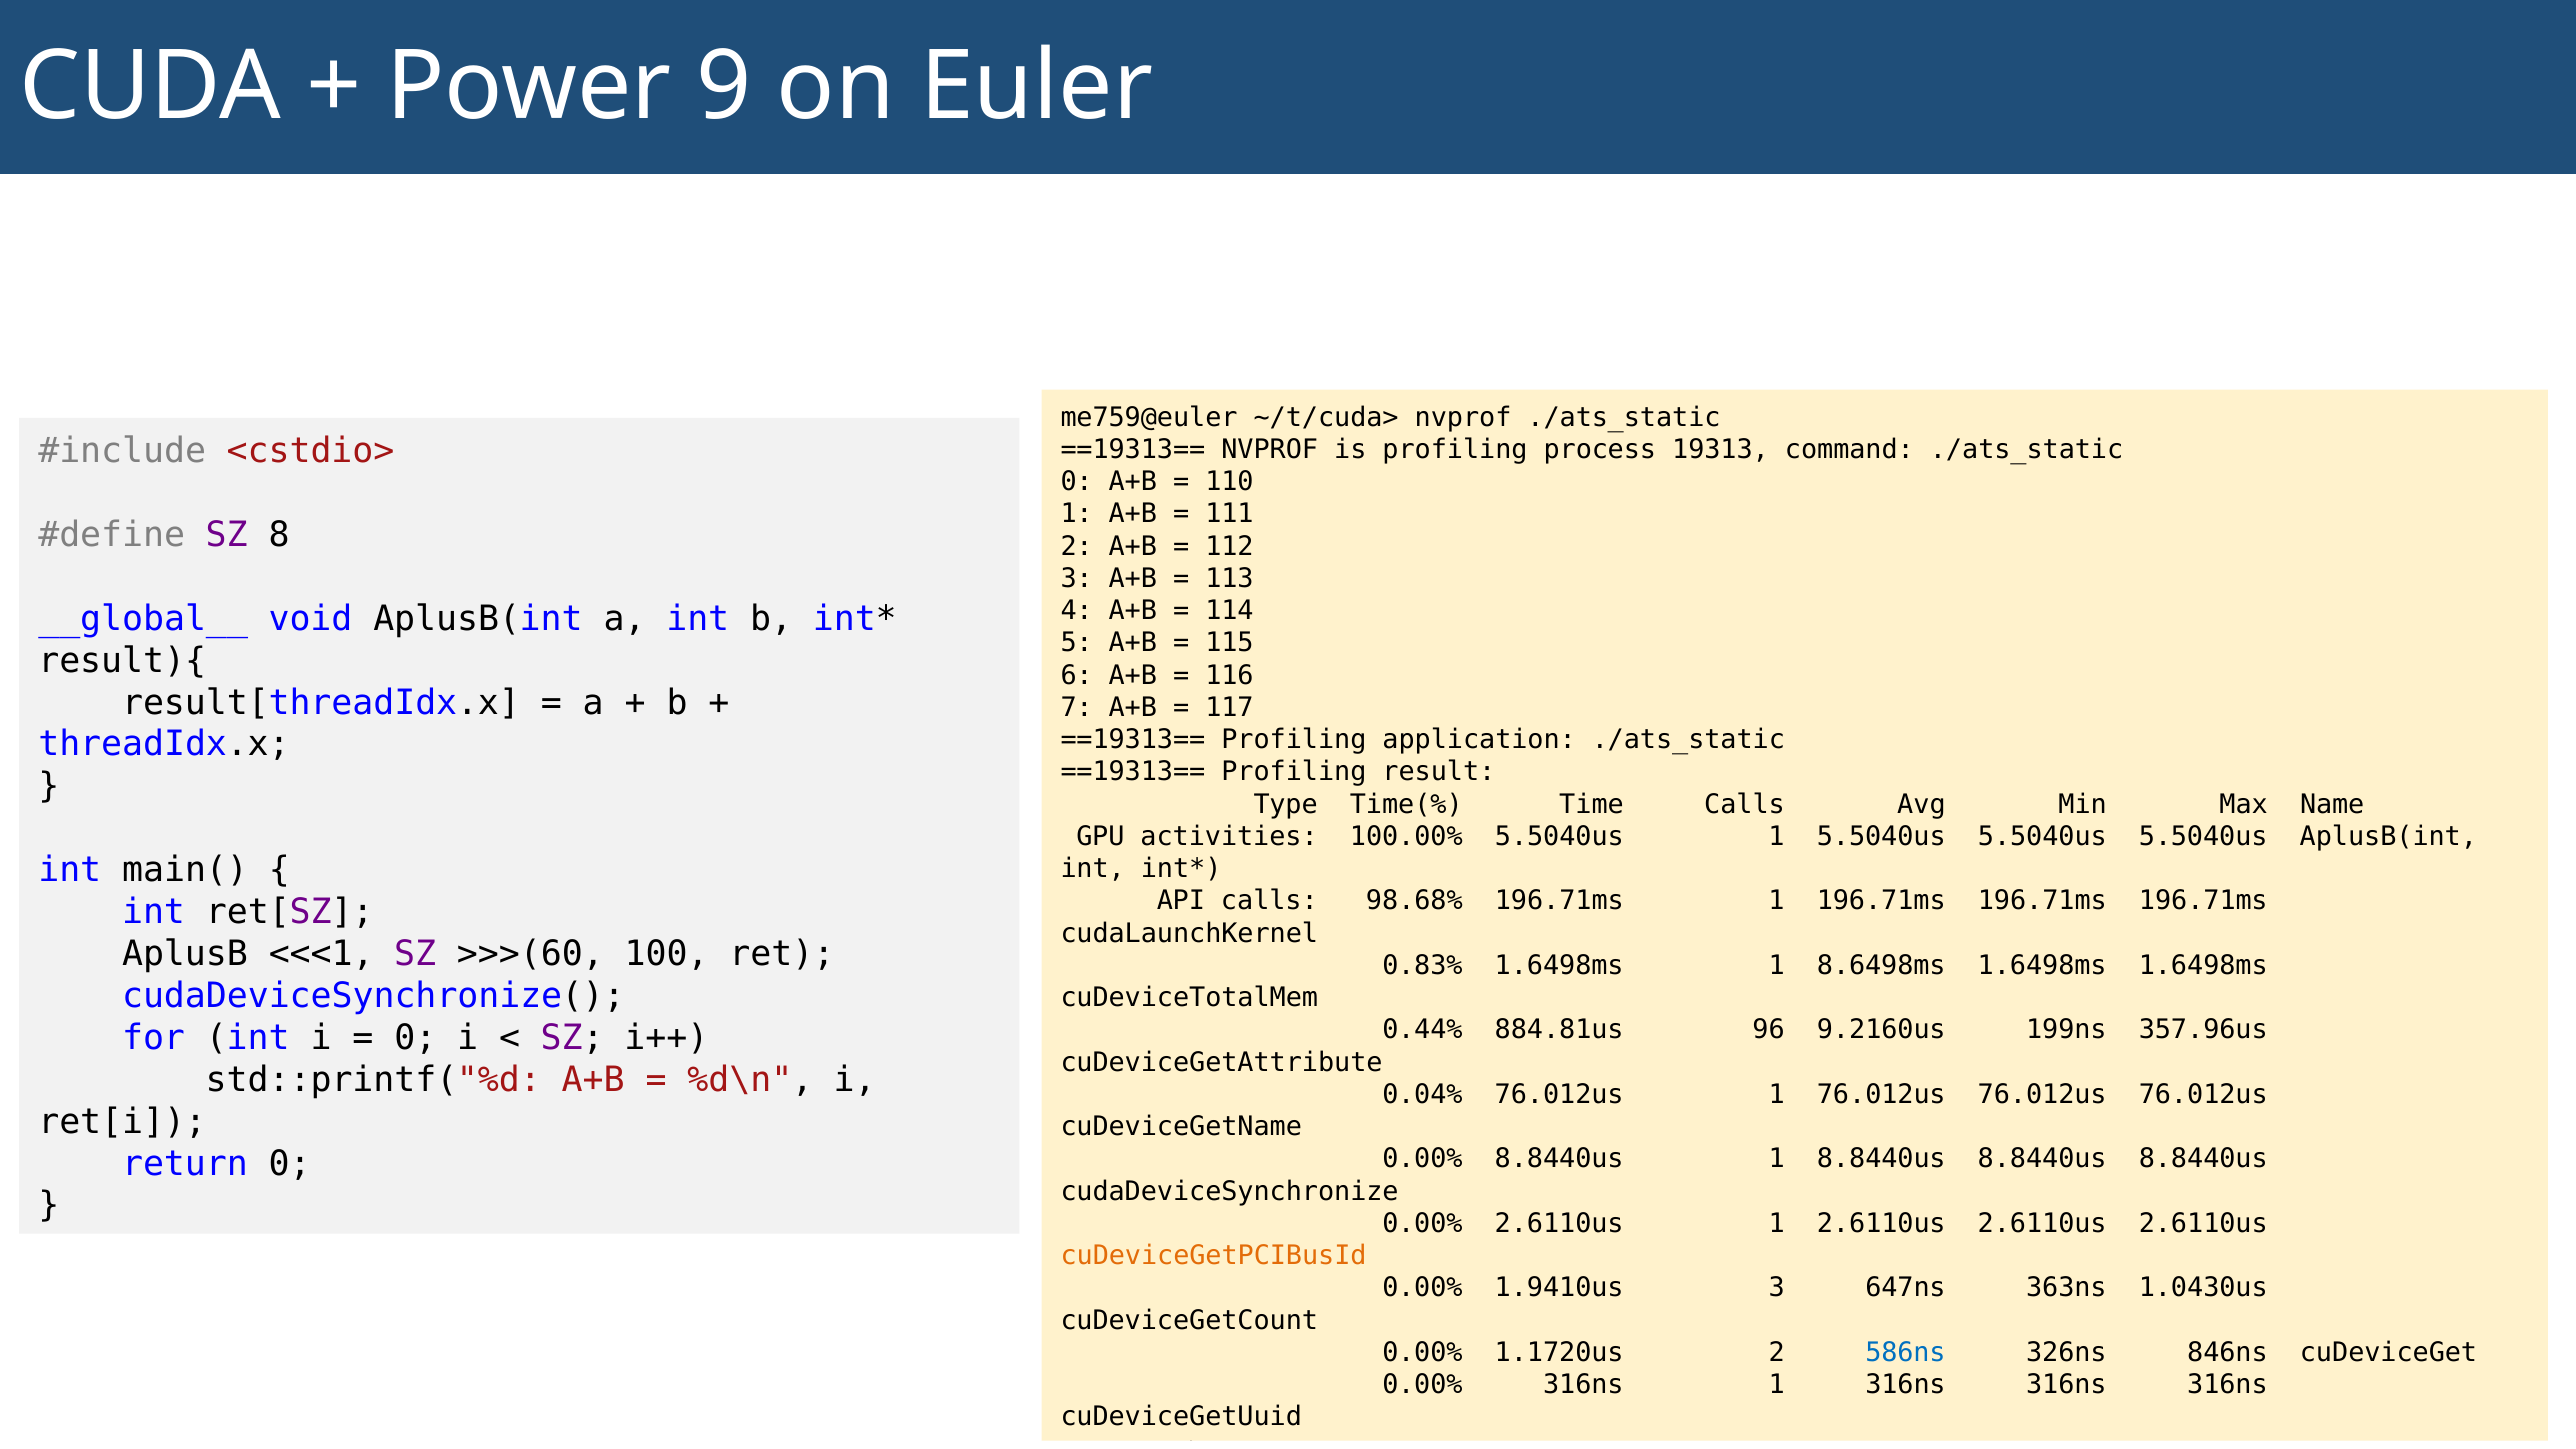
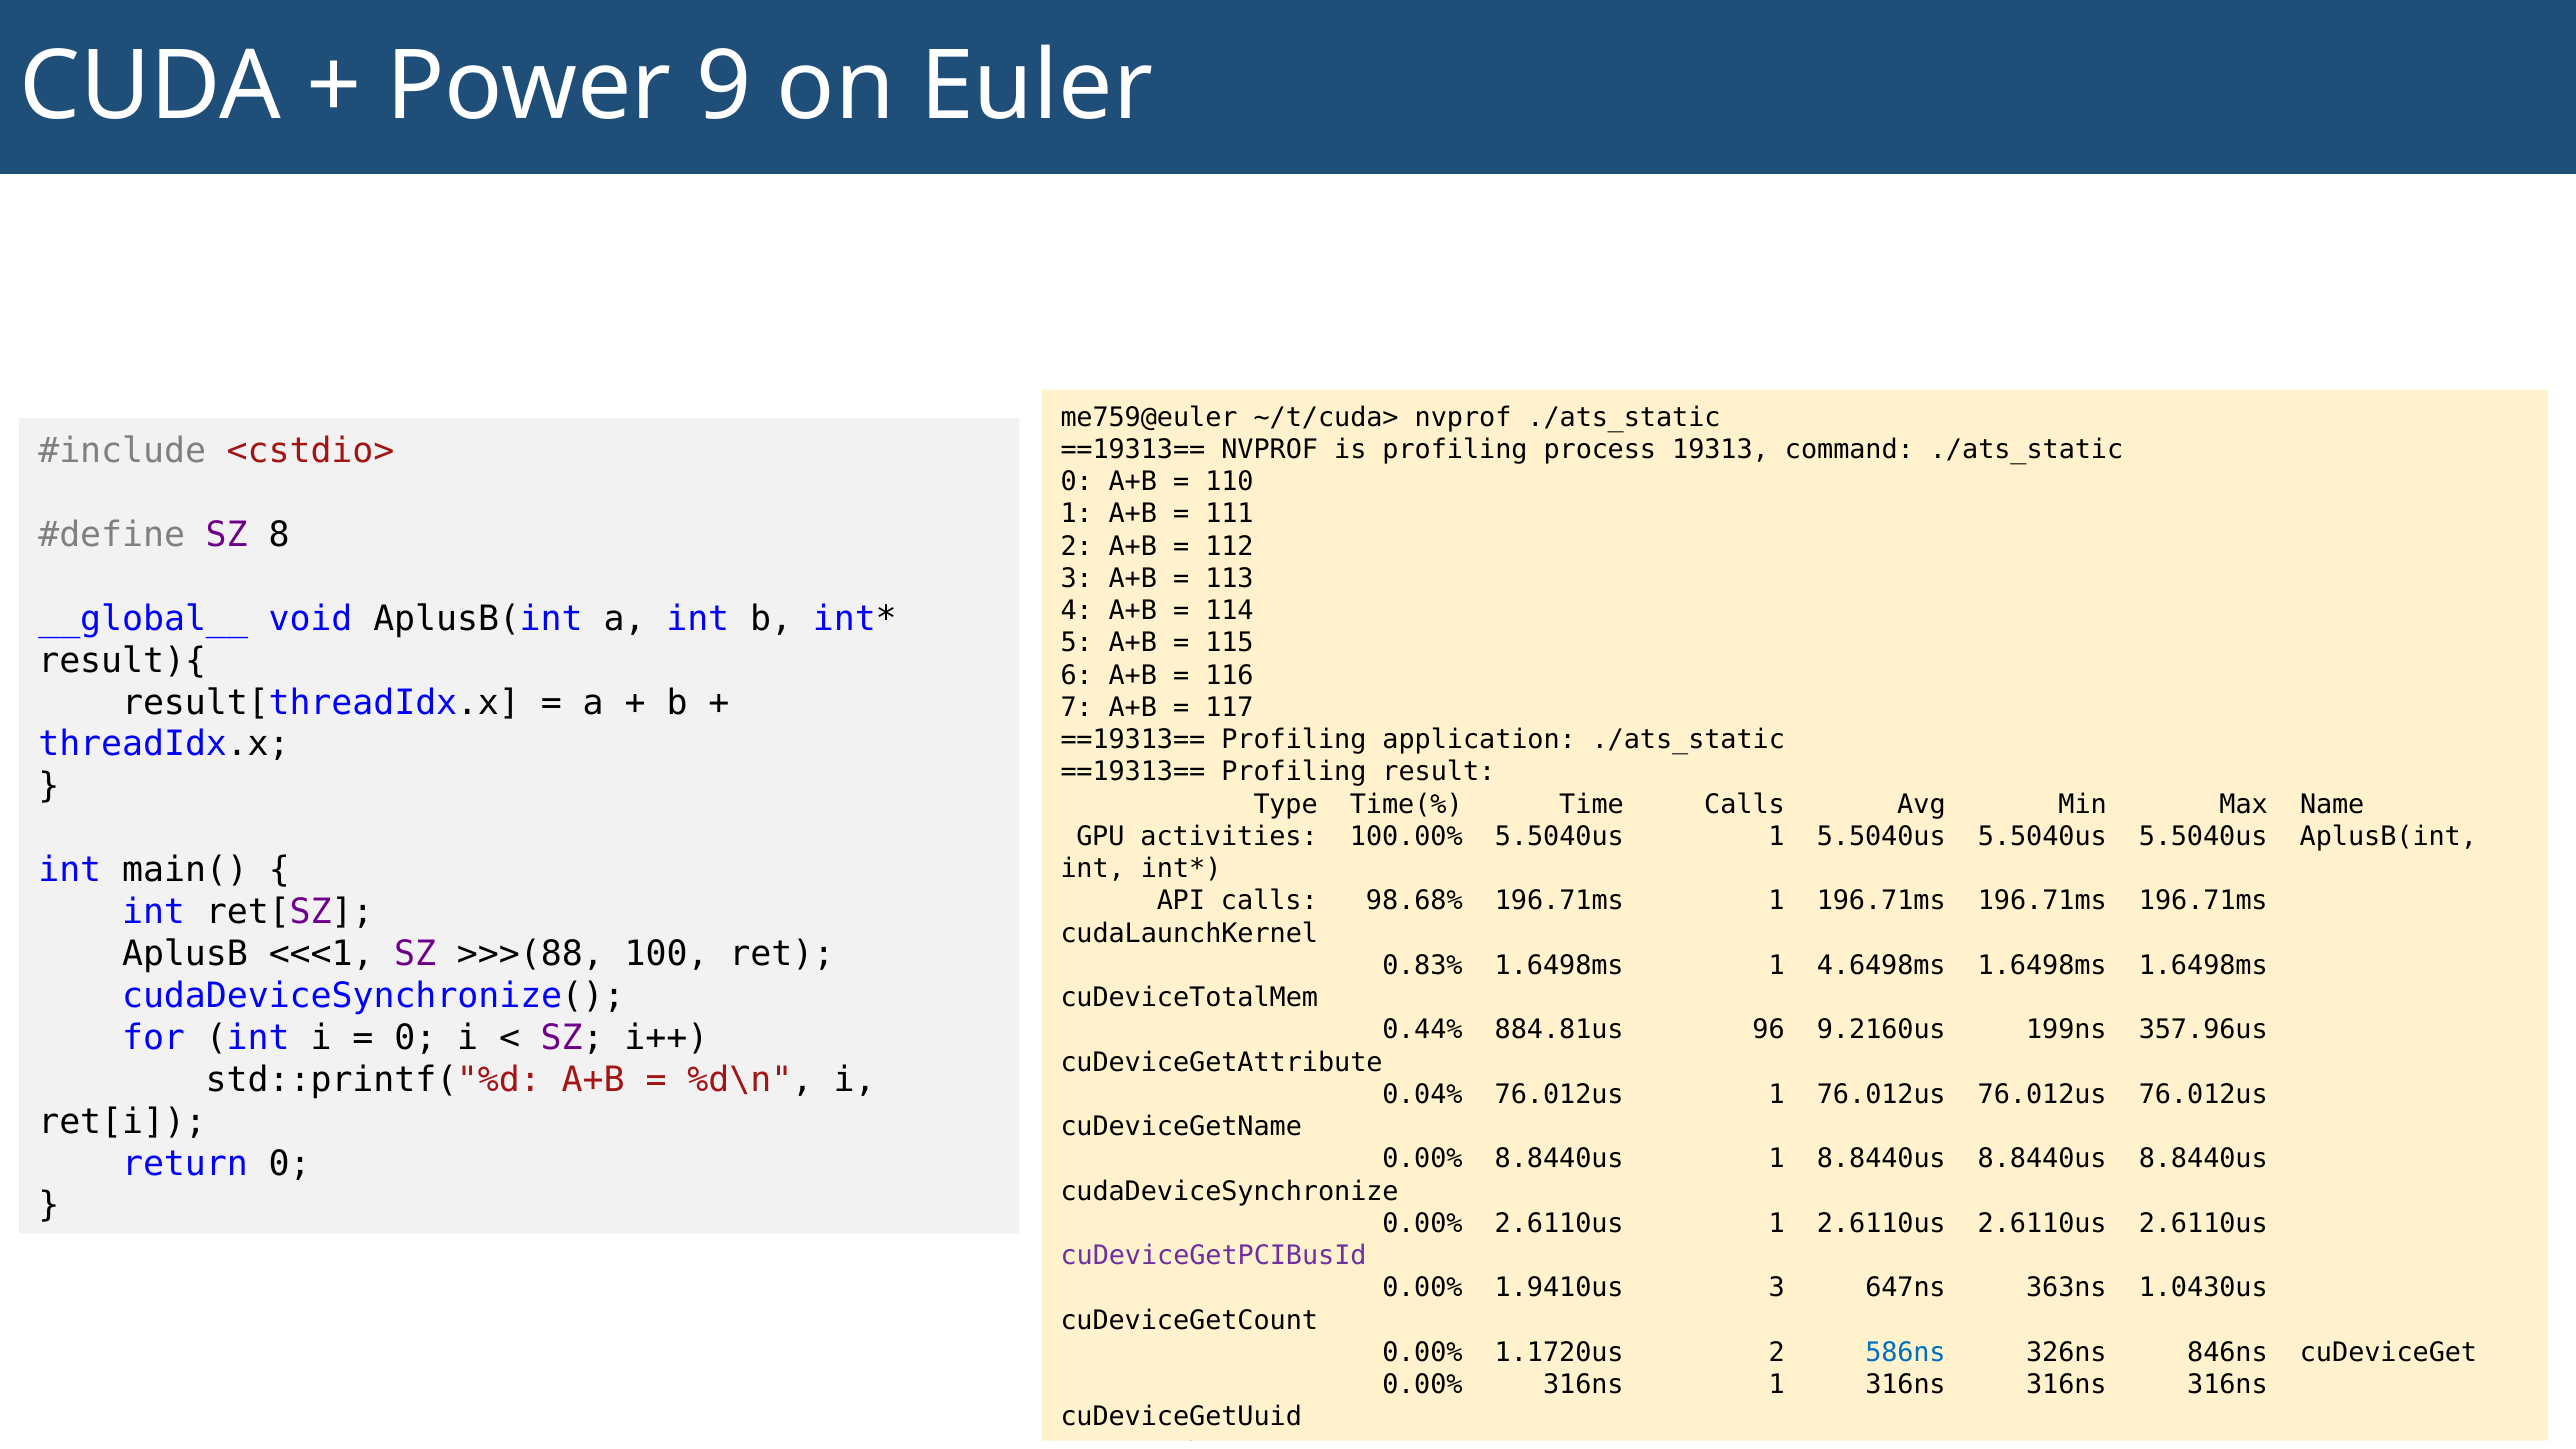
>>>(60: >>>(60 -> >>>(88 (530, 954)
8.6498ms: 8.6498ms -> 4.6498ms (1881, 965)
cuDeviceGetPCIBusId colour: orange -> purple (1214, 1256)
